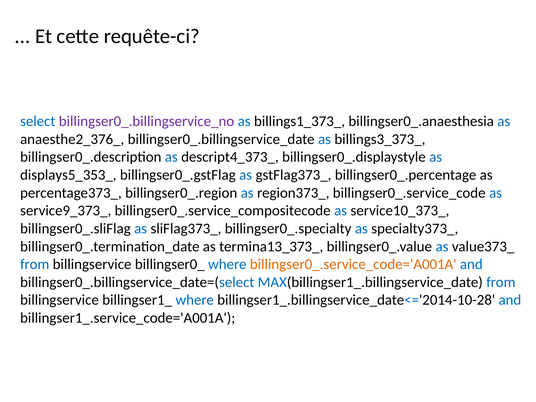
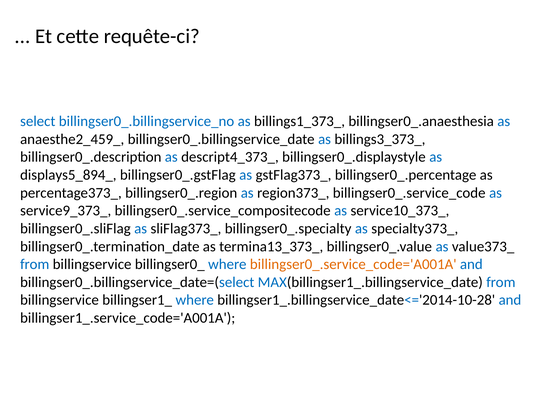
billingser0_.billingservice_no colour: purple -> blue (147, 121)
anaesthe2_376_: anaesthe2_376_ -> anaesthe2_459_ (72, 139)
displays5_353_: displays5_353_ -> displays5_894_ (68, 175)
